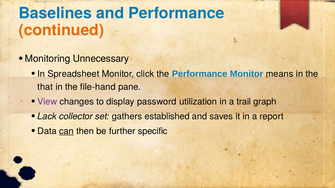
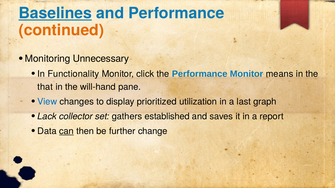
Baselines underline: none -> present (55, 13)
Spreadsheet: Spreadsheet -> Functionality (73, 74)
file-hand: file-hand -> will-hand (98, 87)
View colour: purple -> blue (47, 102)
password: password -> prioritized (157, 102)
trail: trail -> last (244, 102)
specific: specific -> change (153, 132)
